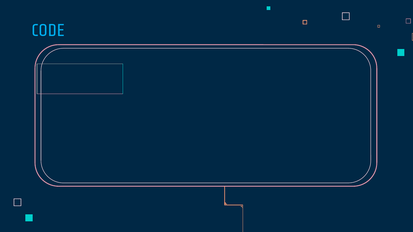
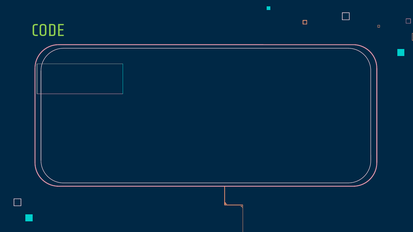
CODE colour: light blue -> light green (48, 31)
